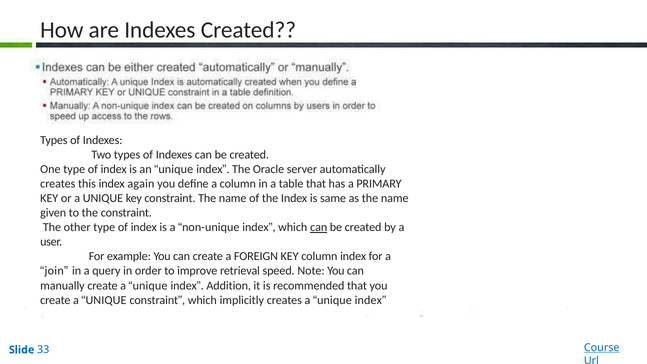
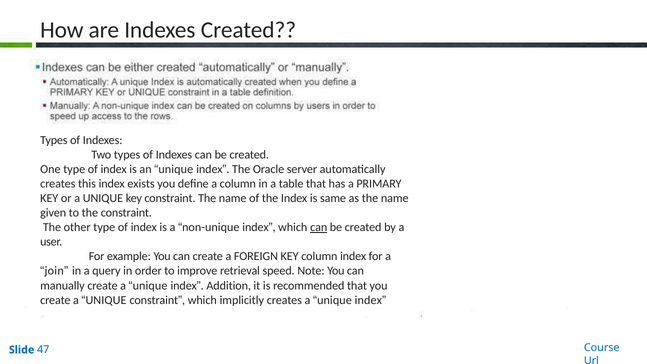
again: again -> exists (141, 184)
Course underline: present -> none (602, 348)
33: 33 -> 47 (43, 350)
